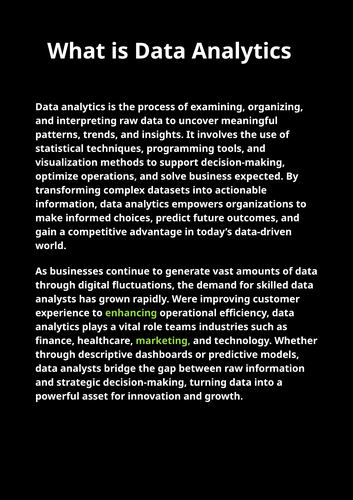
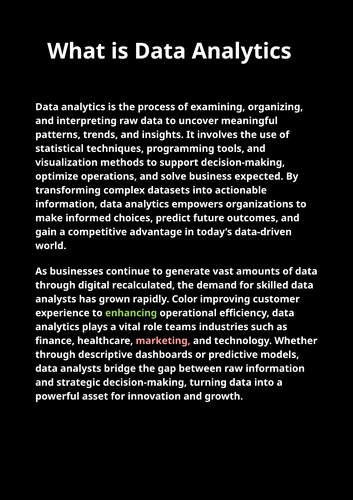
fluctuations: fluctuations -> recalculated (143, 285)
Were: Were -> Color (185, 299)
marketing colour: light green -> pink (163, 340)
